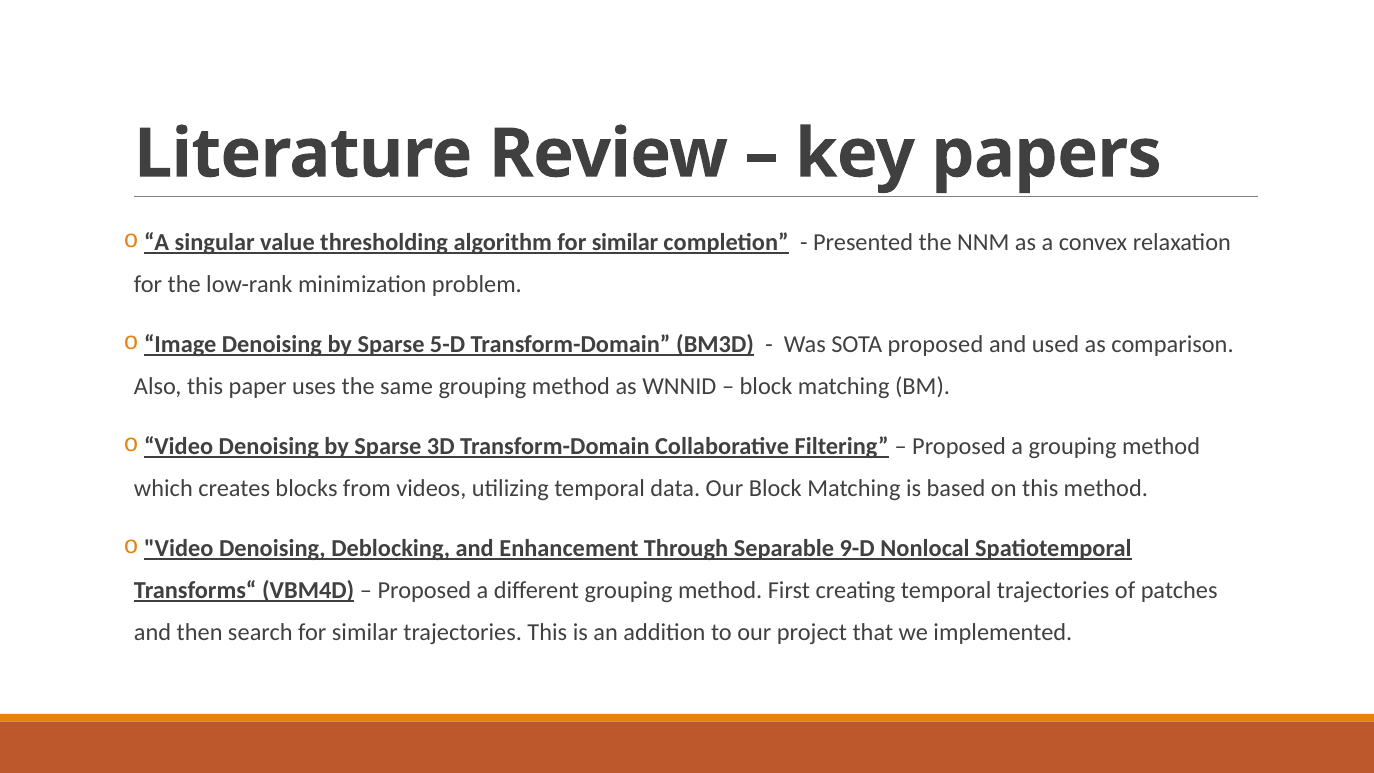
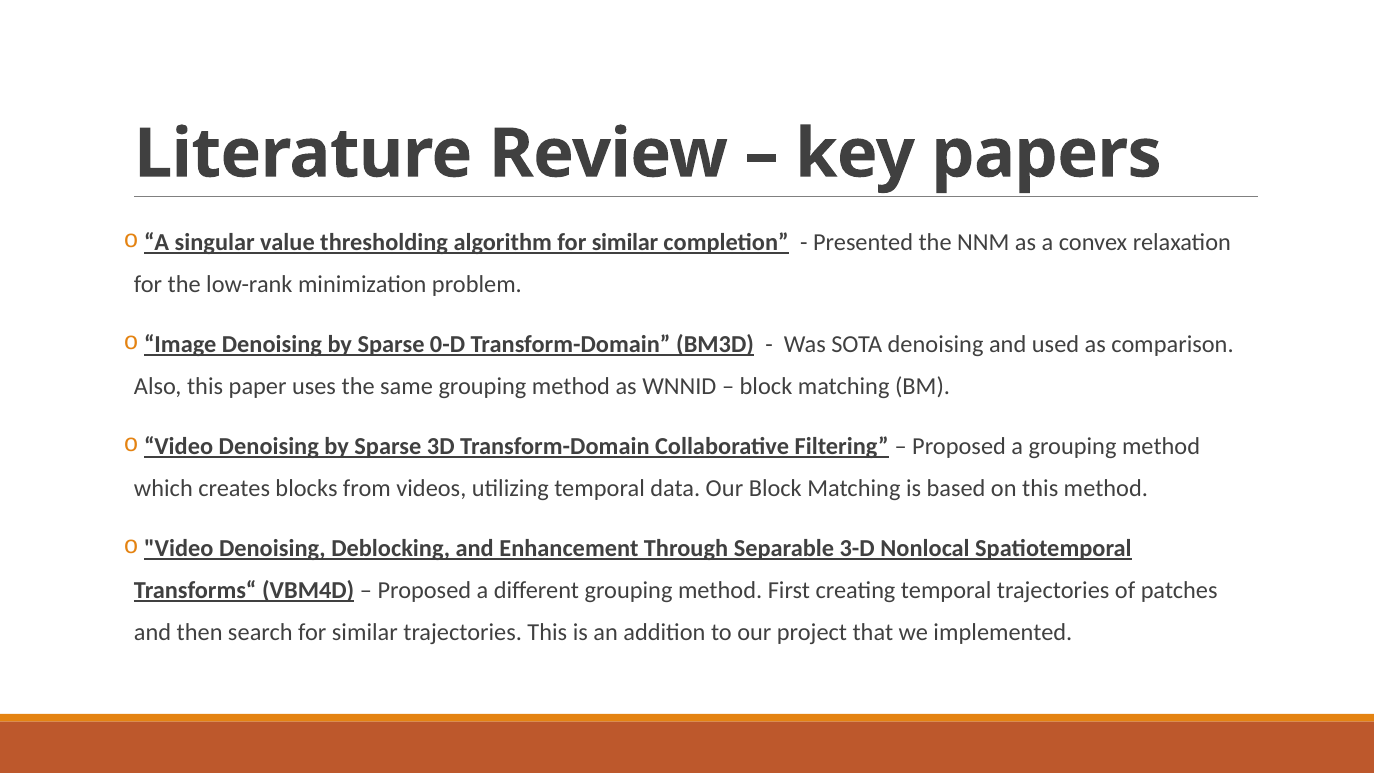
5-D: 5-D -> 0-D (448, 344)
SOTA proposed: proposed -> denoising (936, 344)
9-D: 9-D -> 3-D (857, 548)
